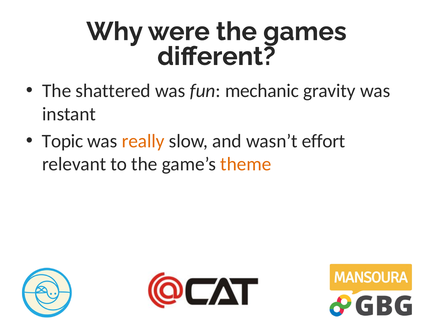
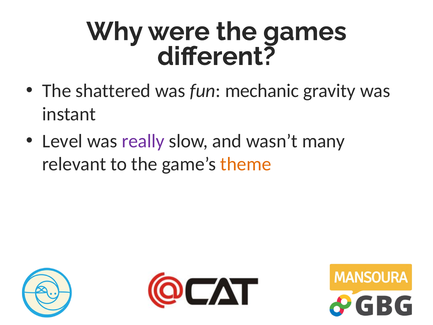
Topic: Topic -> Level (62, 141)
really colour: orange -> purple (143, 141)
effort: effort -> many (324, 141)
